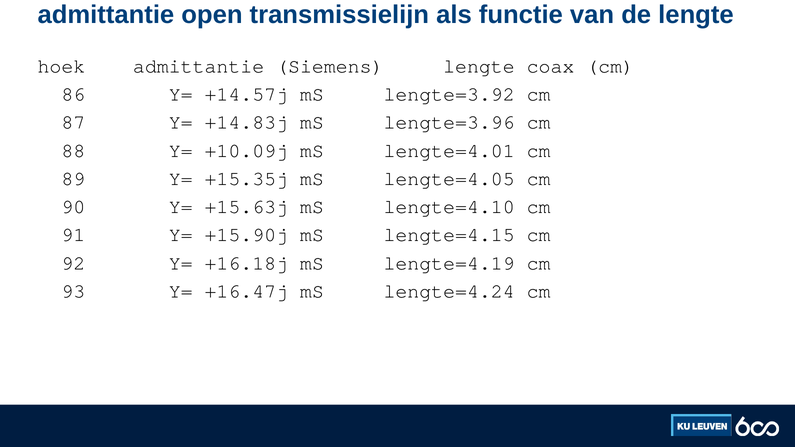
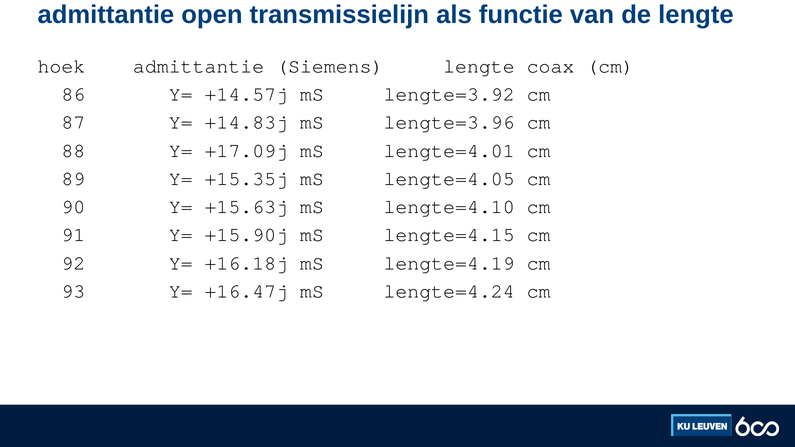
+10.09j: +10.09j -> +17.09j (246, 151)
